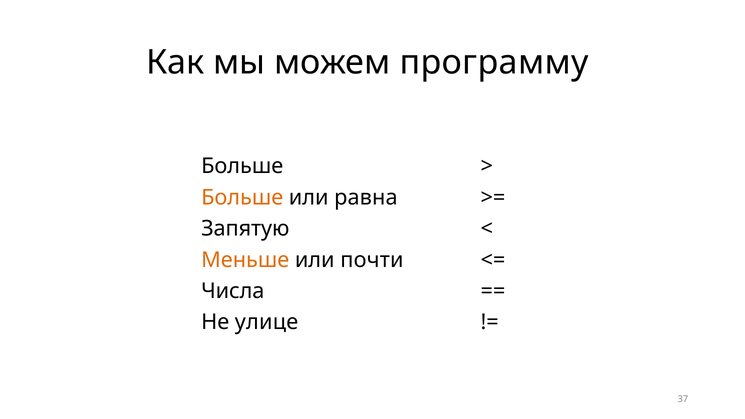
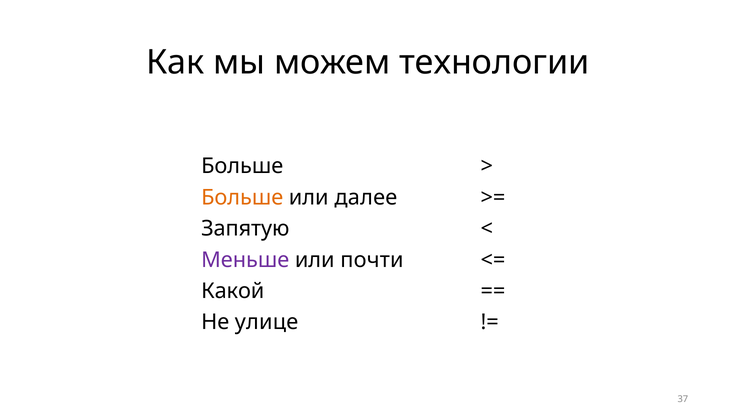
программу: программу -> технологии (494, 63)
равна: равна -> далее (366, 198)
Меньше colour: orange -> purple (245, 260)
Числа: Числа -> Какой (233, 291)
